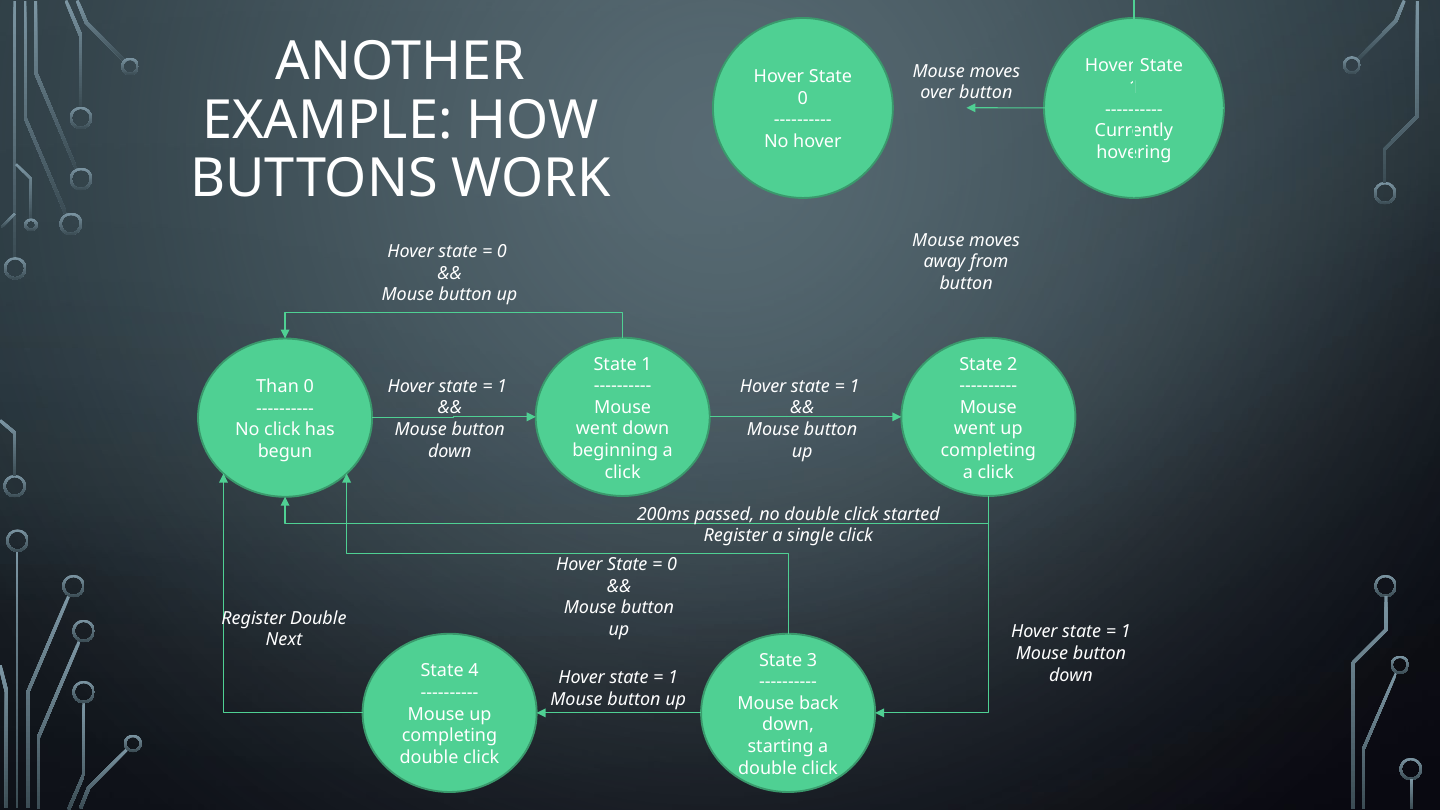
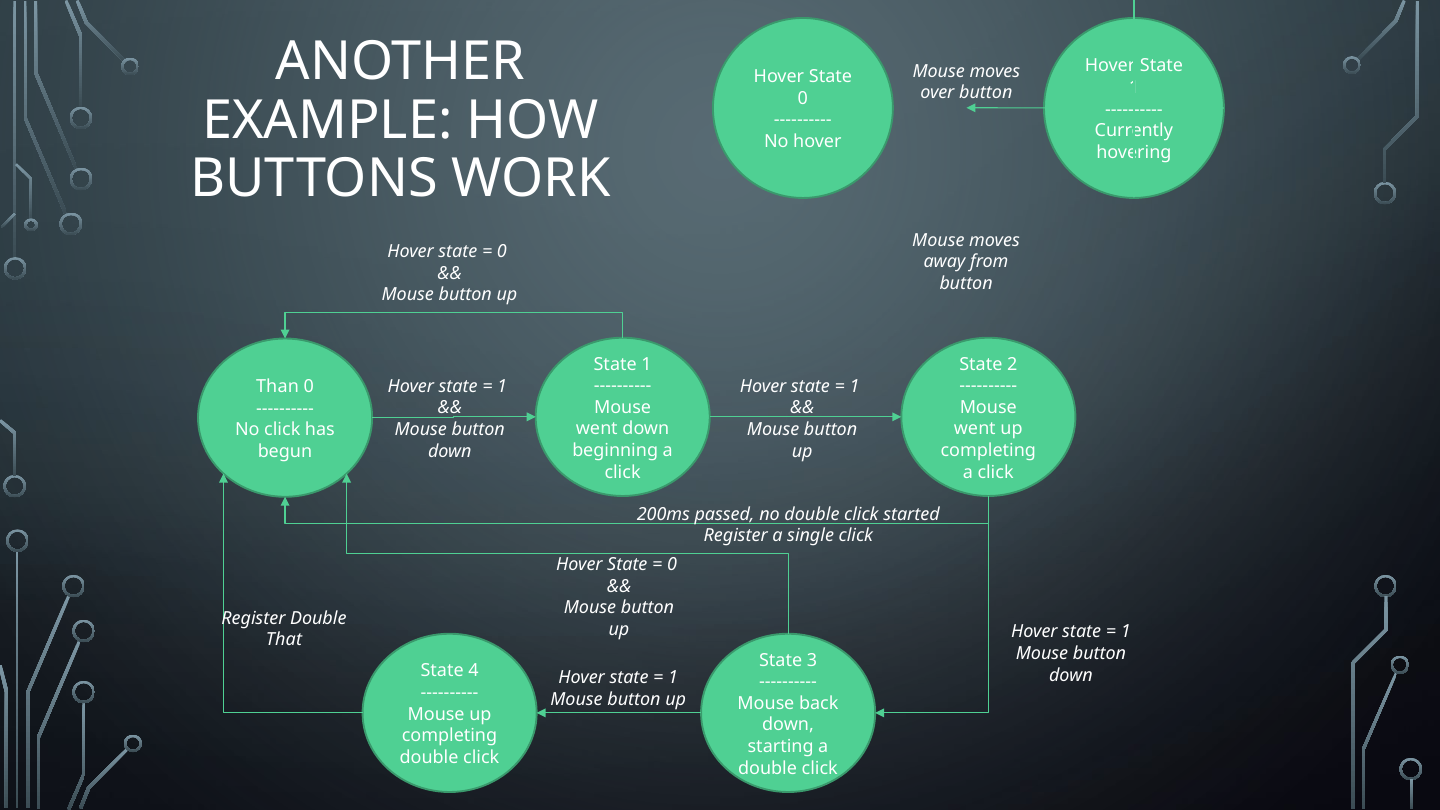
Next: Next -> That (284, 640)
